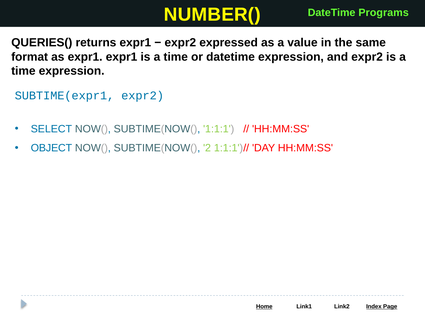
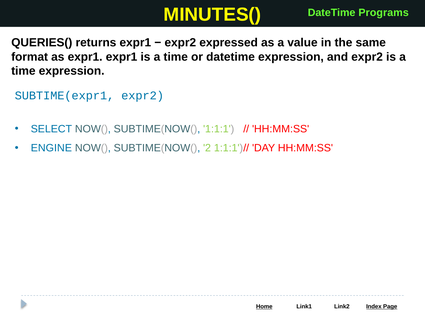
NUMBER(: NUMBER( -> MINUTES( (212, 15)
OBJECT: OBJECT -> ENGINE (51, 148)
